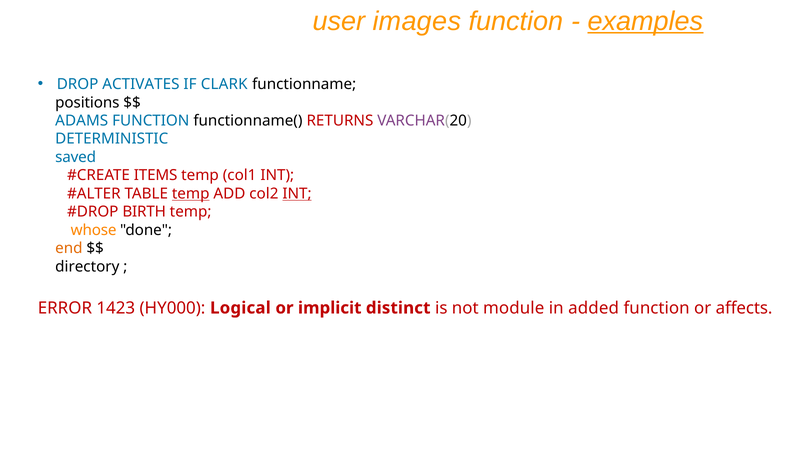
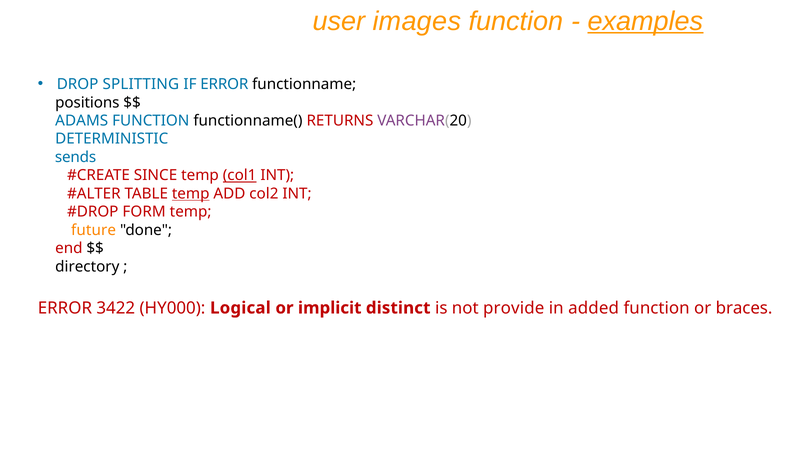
ACTIVATES: ACTIVATES -> SPLITTING (141, 84)
IF CLARK: CLARK -> ERROR (224, 84)
saved: saved -> sends (76, 157)
ITEMS: ITEMS -> SINCE (156, 176)
col1 underline: none -> present (240, 176)
INT underline: present -> none (297, 194)
BIRTH: BIRTH -> FORM (144, 212)
whose: whose -> future (94, 230)
end colour: orange -> red (69, 249)
1423: 1423 -> 3422 (116, 308)
module: module -> provide (514, 308)
affects: affects -> braces (744, 308)
